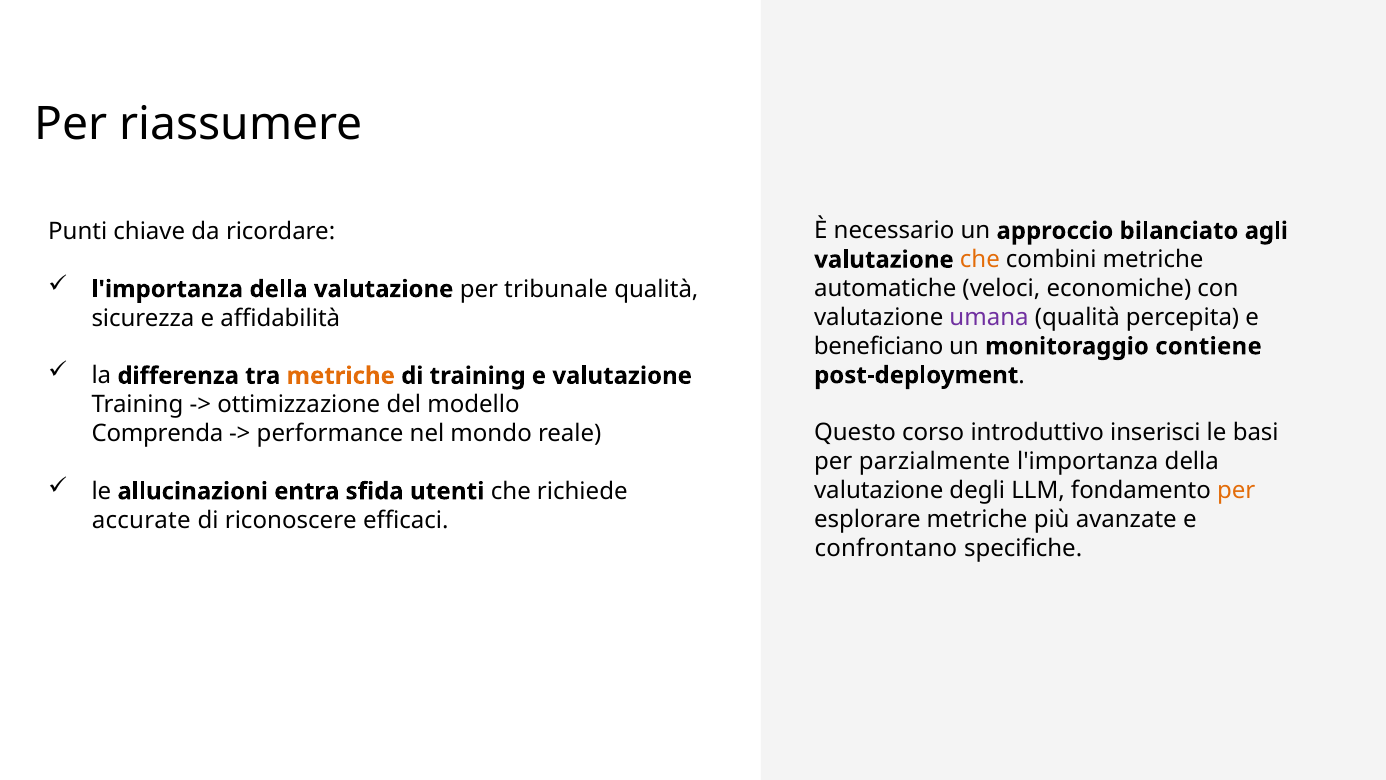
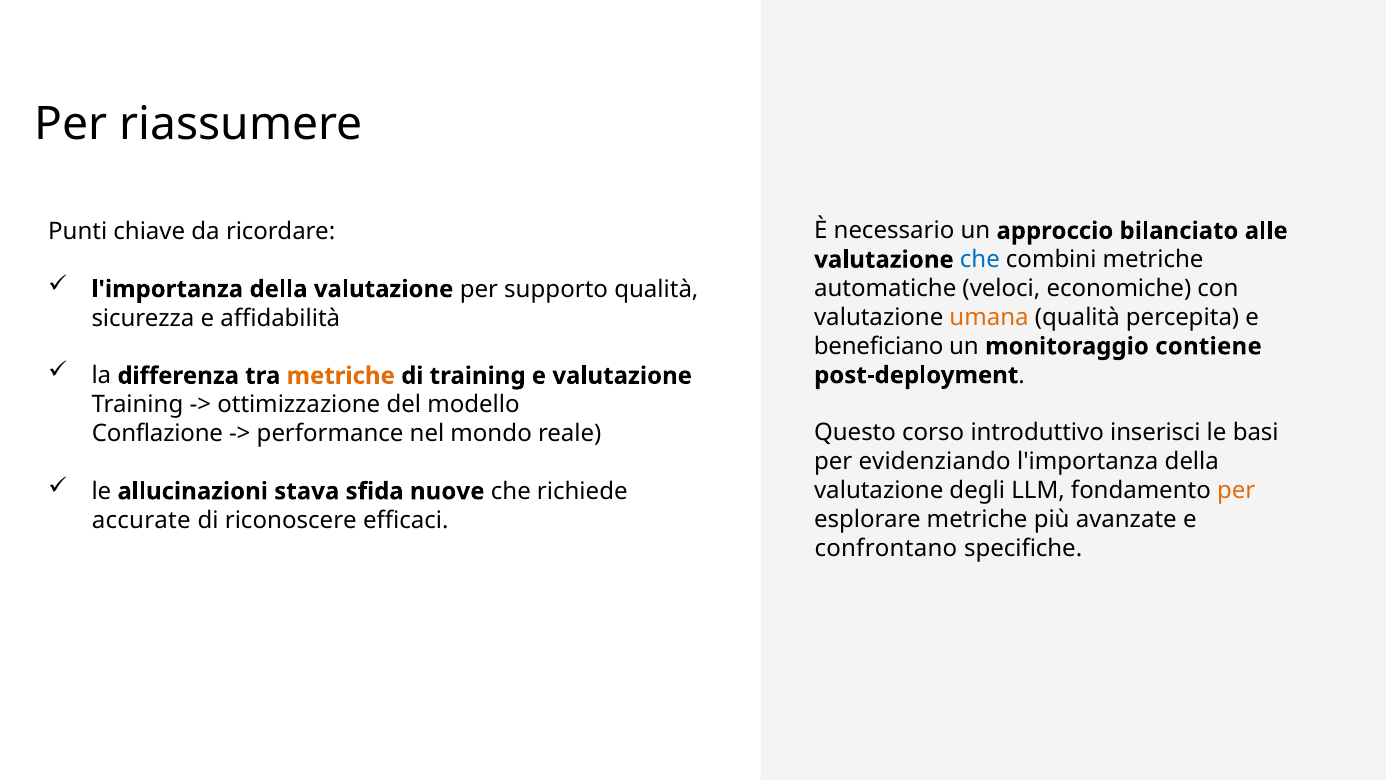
agli: agli -> alle (1266, 231)
che colour: orange -> blue (980, 260)
tribunale: tribunale -> supporto (556, 289)
umana colour: purple -> orange (989, 317)
Comprenda: Comprenda -> Conflazione (157, 433)
parzialmente: parzialmente -> evidenziando (935, 462)
entra: entra -> stava (307, 491)
utenti: utenti -> nuove (447, 491)
